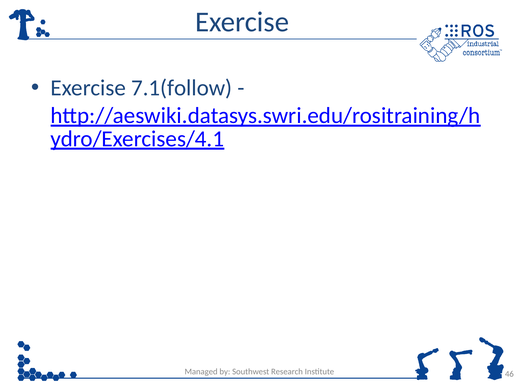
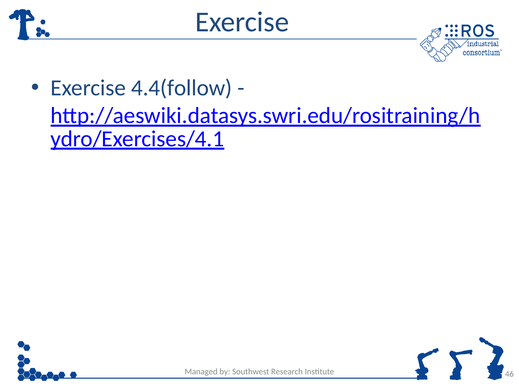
7.1(follow: 7.1(follow -> 4.4(follow (182, 88)
